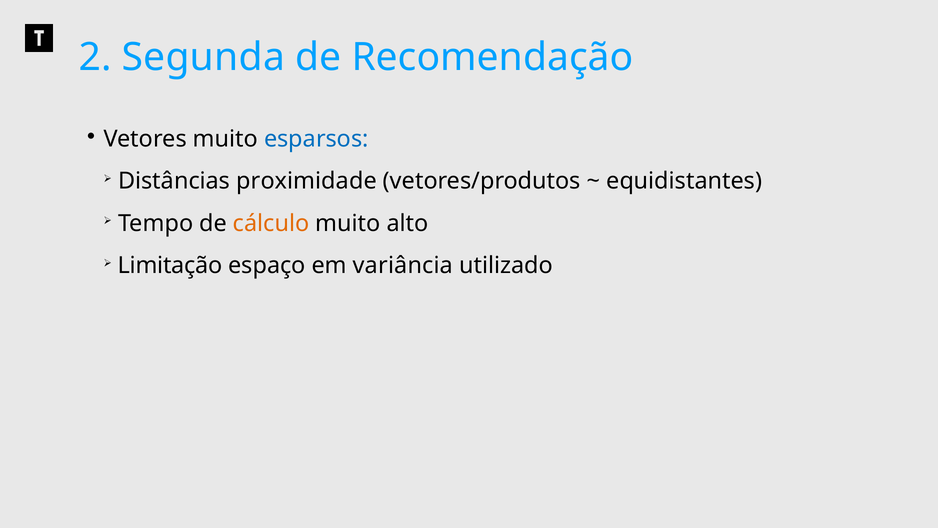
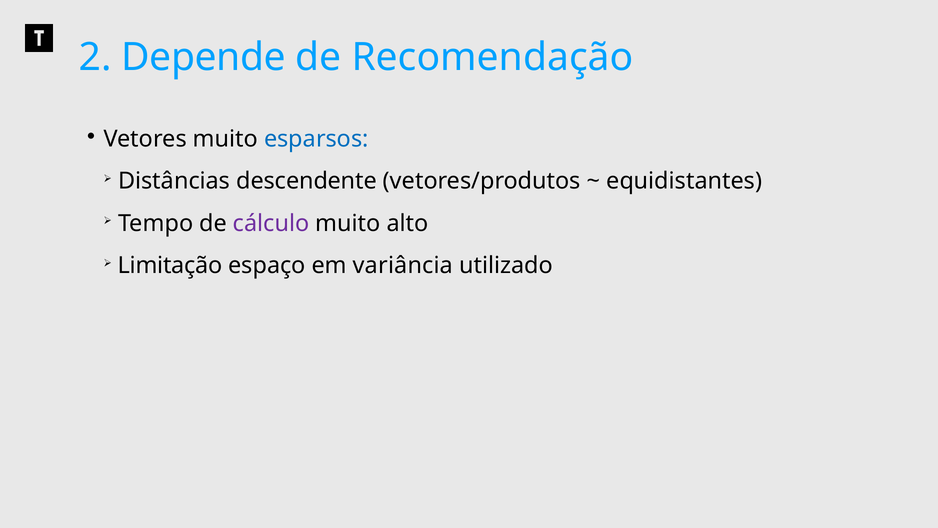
Segunda: Segunda -> Depende (204, 57)
proximidade: proximidade -> descendente (307, 181)
cálculo colour: orange -> purple (271, 223)
